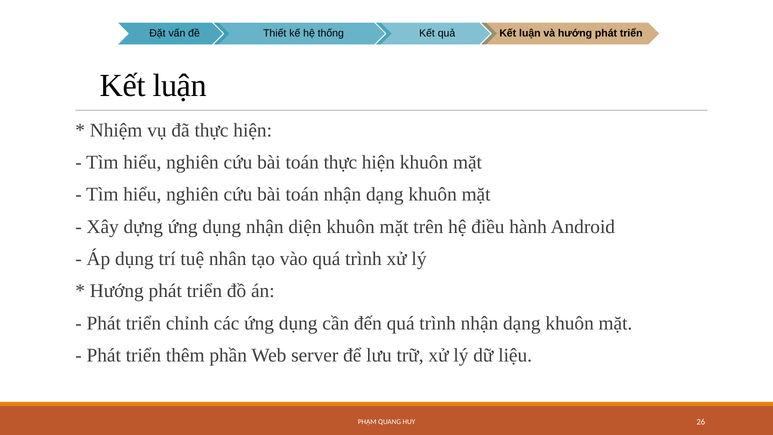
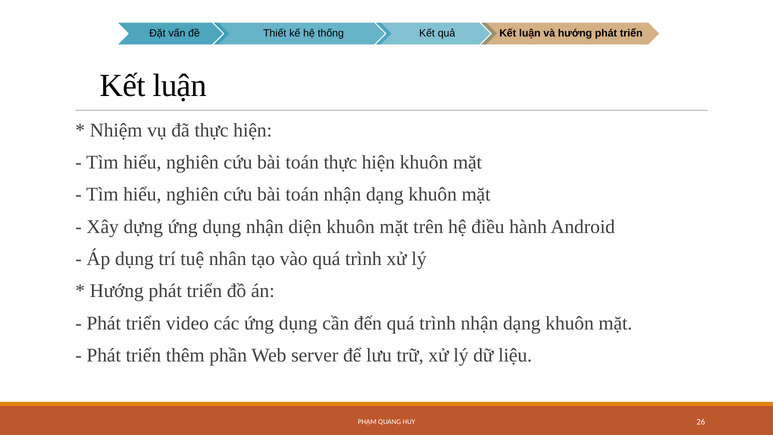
chỉnh: chỉnh -> video (187, 323)
